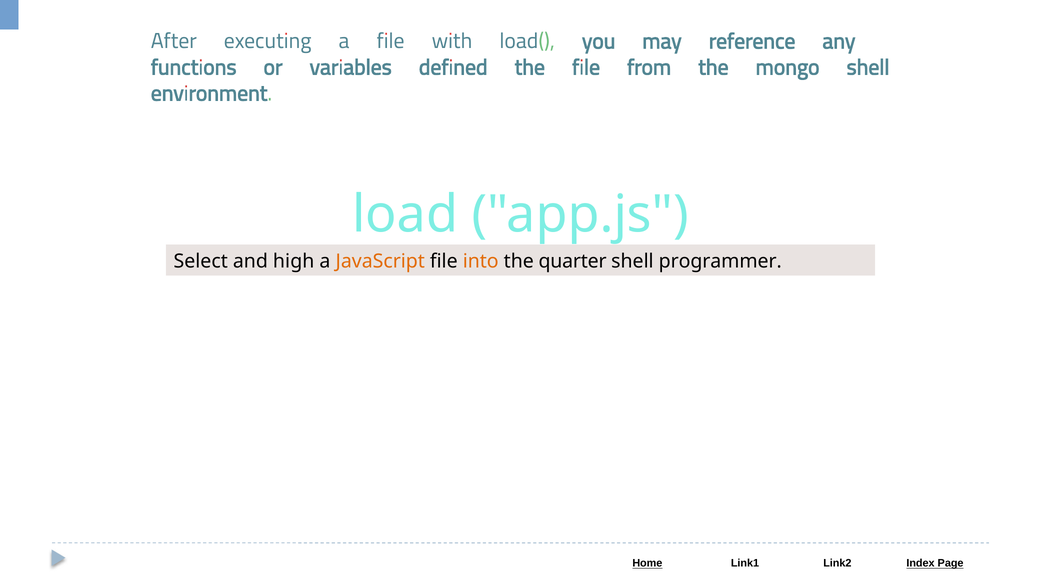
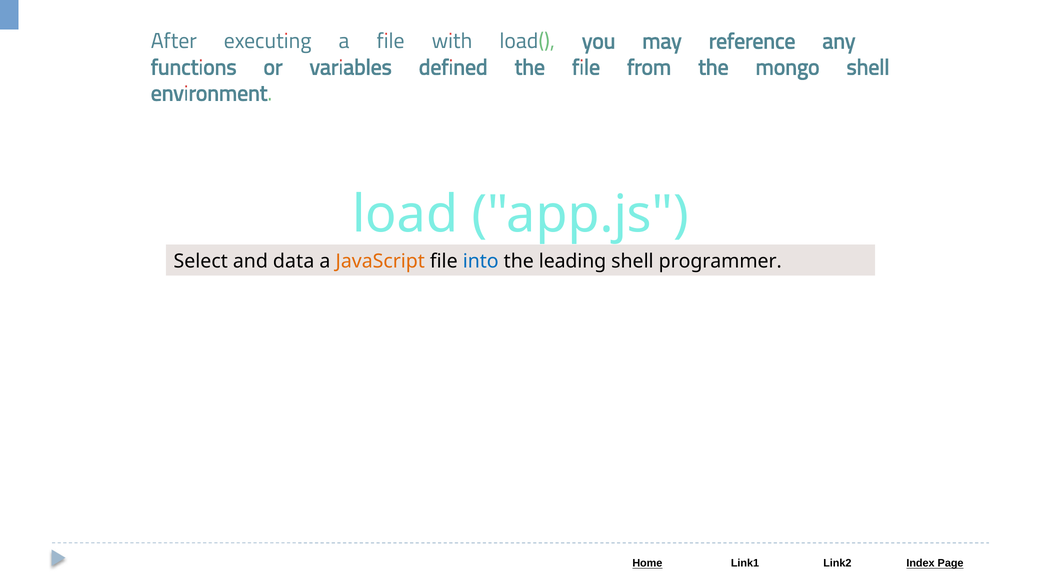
high: high -> data (294, 261)
into colour: orange -> blue (481, 261)
quarter: quarter -> leading (573, 261)
